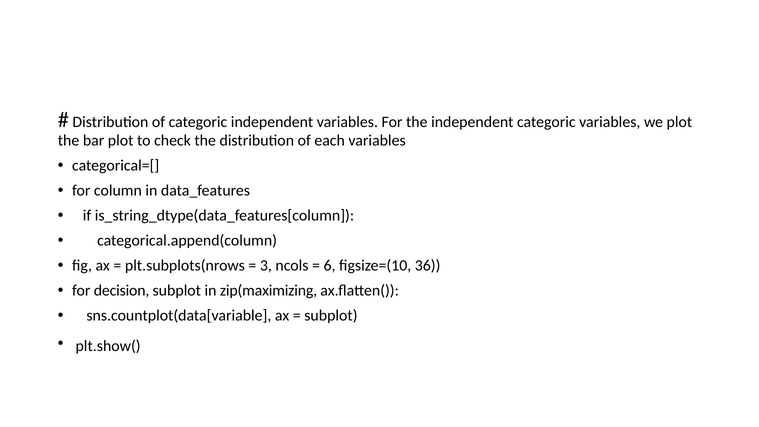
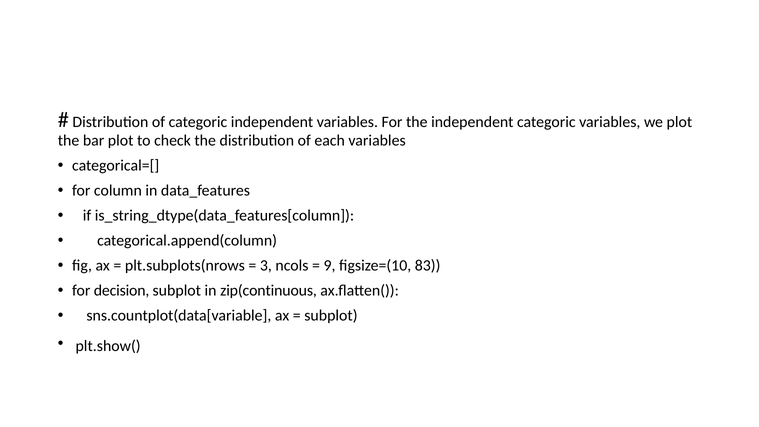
6: 6 -> 9 (330, 266)
36: 36 -> 83 (428, 266)
zip(maximizing: zip(maximizing -> zip(continuous (269, 291)
